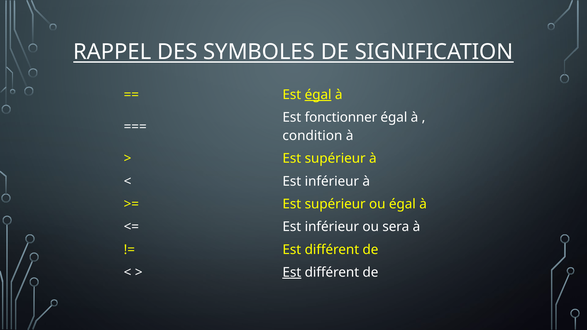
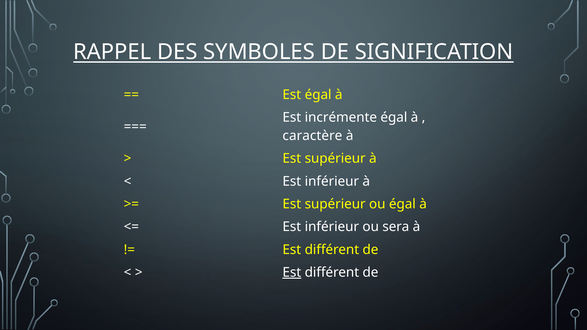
égal underline: present -> none (318, 95)
fonctionner: fonctionner -> incrémente (341, 117)
condition: condition -> caractère (312, 136)
